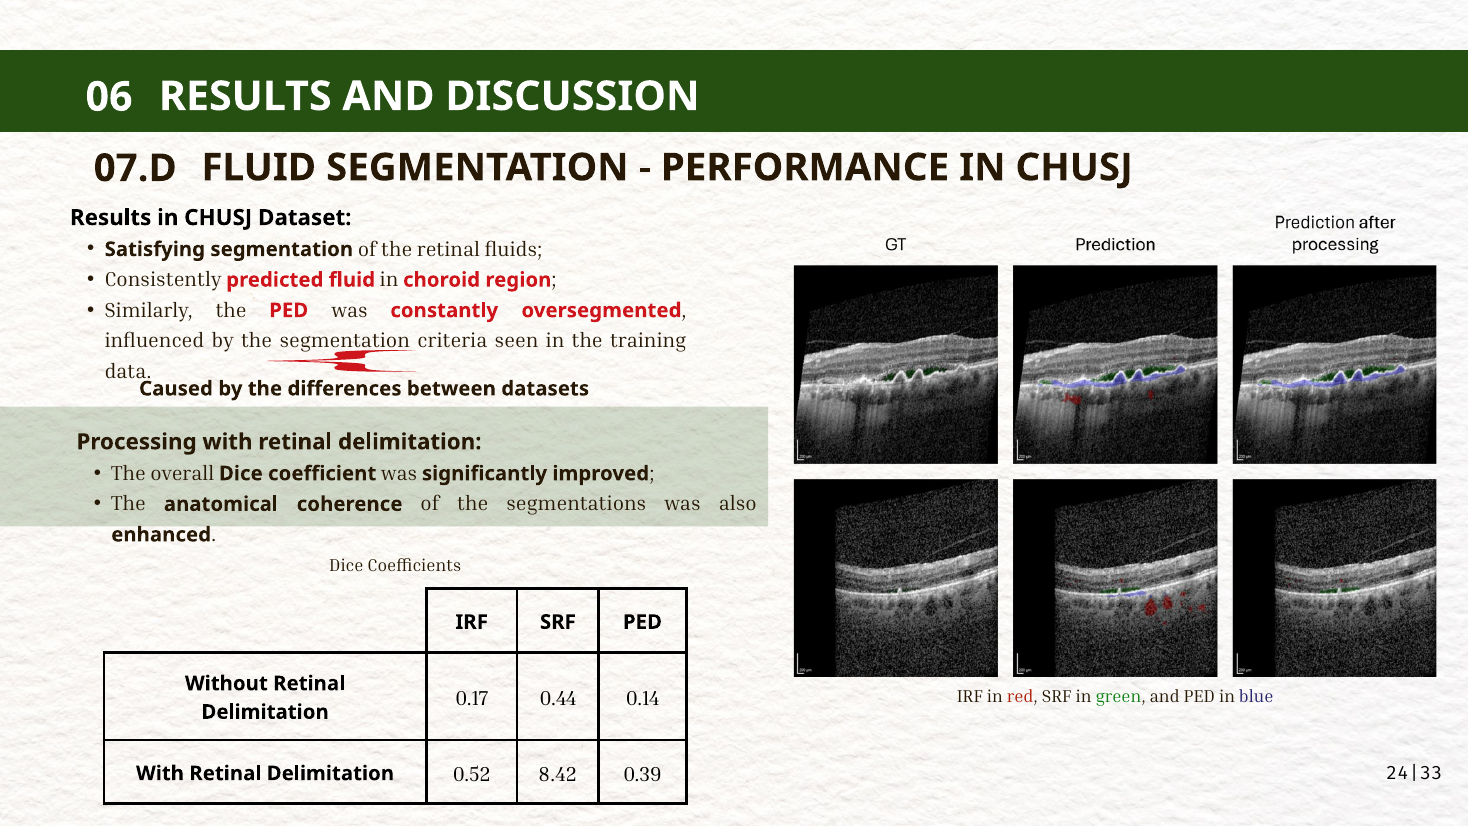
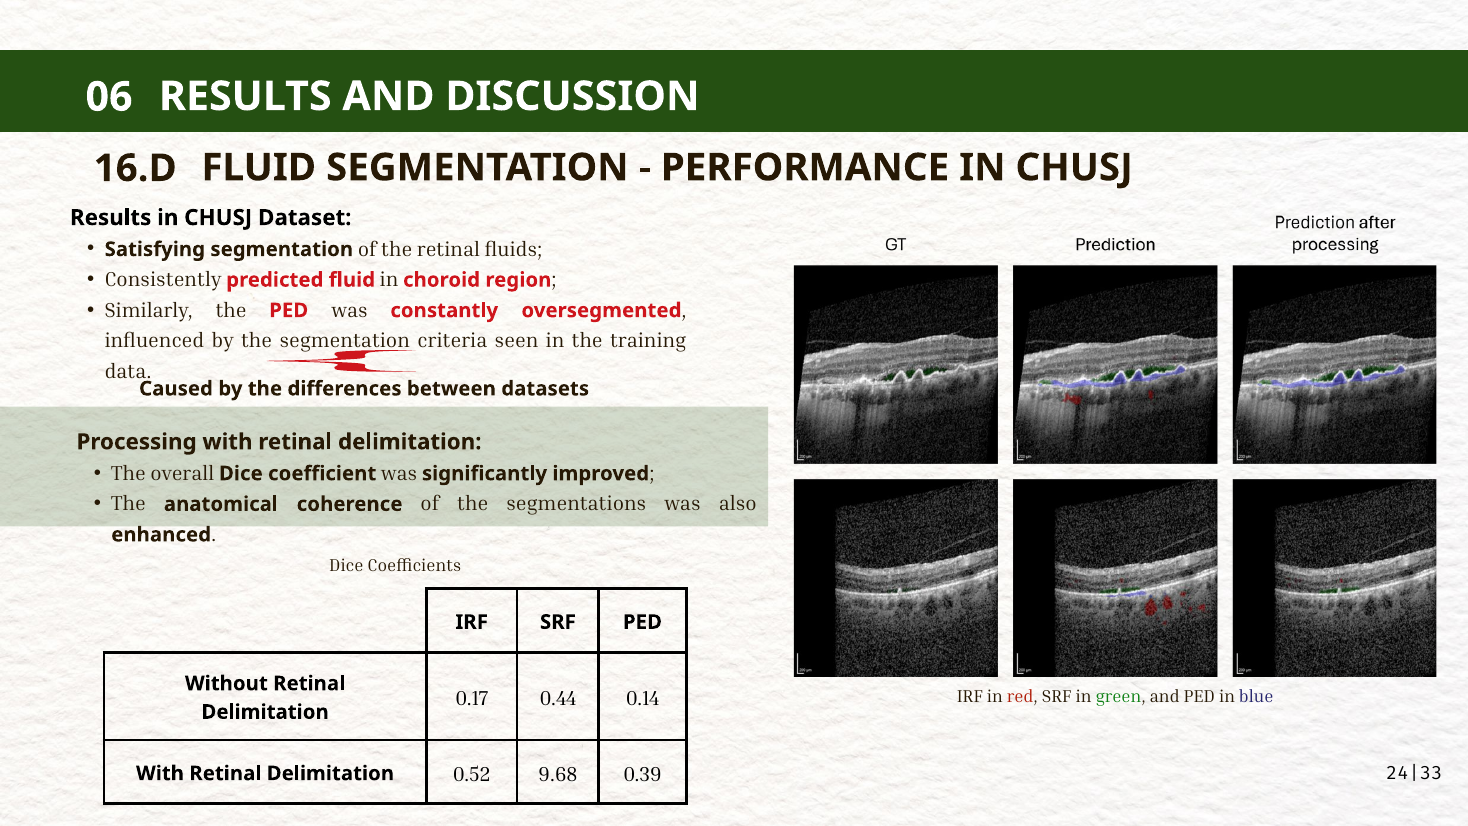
07.D: 07.D -> 16.D (135, 168)
8.42: 8.42 -> 9.68 (558, 775)
